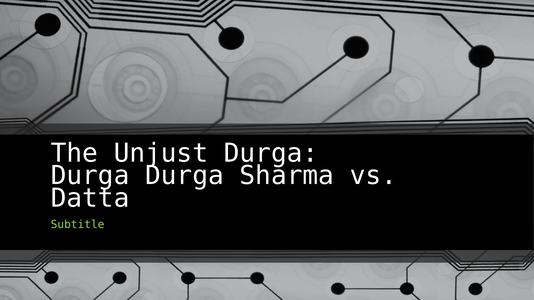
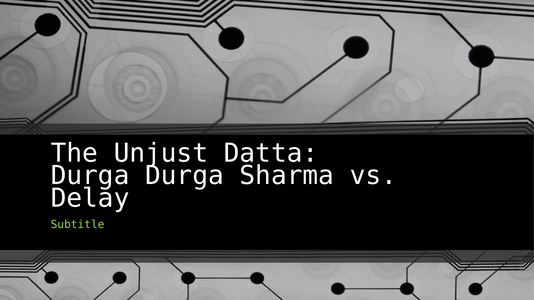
Unjust Durga: Durga -> Datta (271, 153)
Datta: Datta -> Delay (90, 198)
